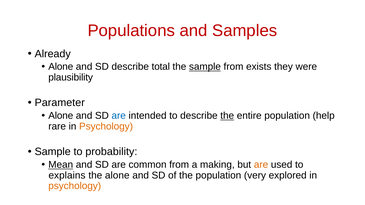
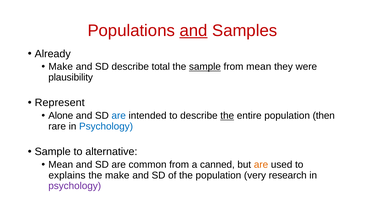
and underline: none -> present (194, 31)
Alone: Alone -> Make (61, 67)
from exists: exists -> mean (259, 67)
Parameter: Parameter -> Represent (60, 103)
help: help -> then (324, 116)
Psychology colour: orange -> blue (106, 127)
probability: probability -> alternative (111, 152)
Mean underline: present -> none (61, 165)
making: making -> canned (217, 165)
the alone: alone -> make (117, 176)
explored: explored -> research (288, 176)
psychology colour: orange -> purple (75, 186)
